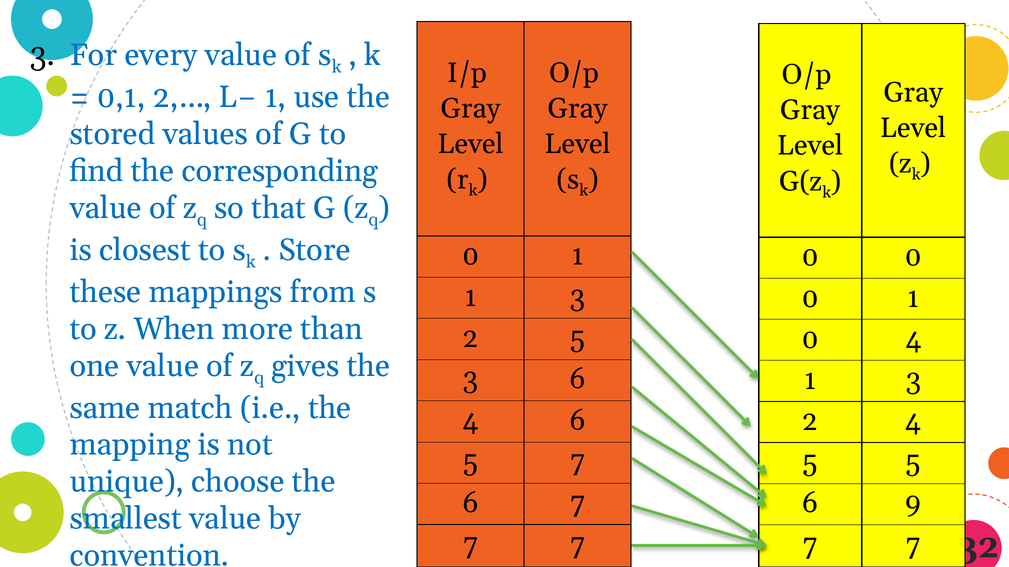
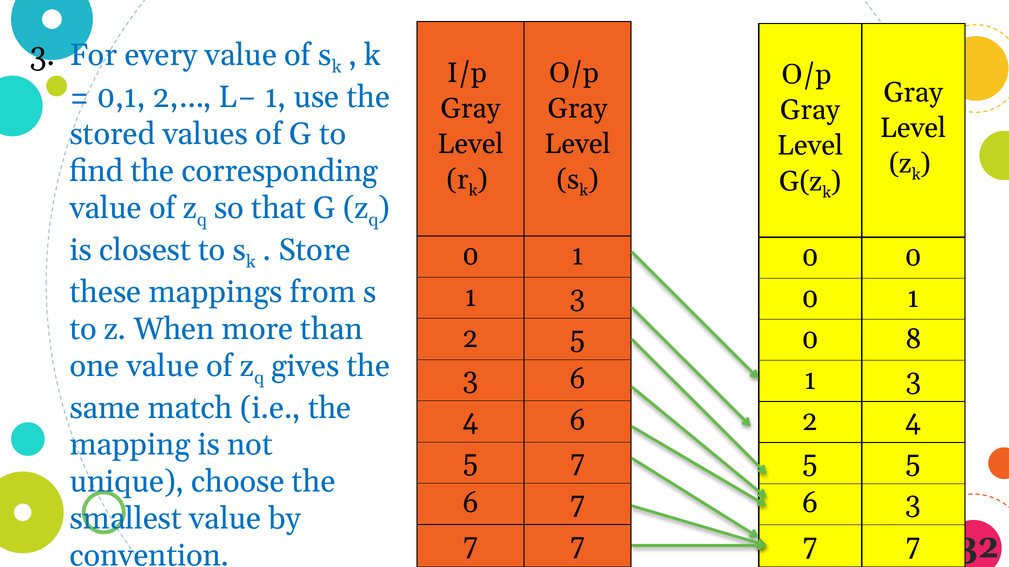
0 4: 4 -> 8 (913, 339)
6 9: 9 -> 3 (913, 504)
